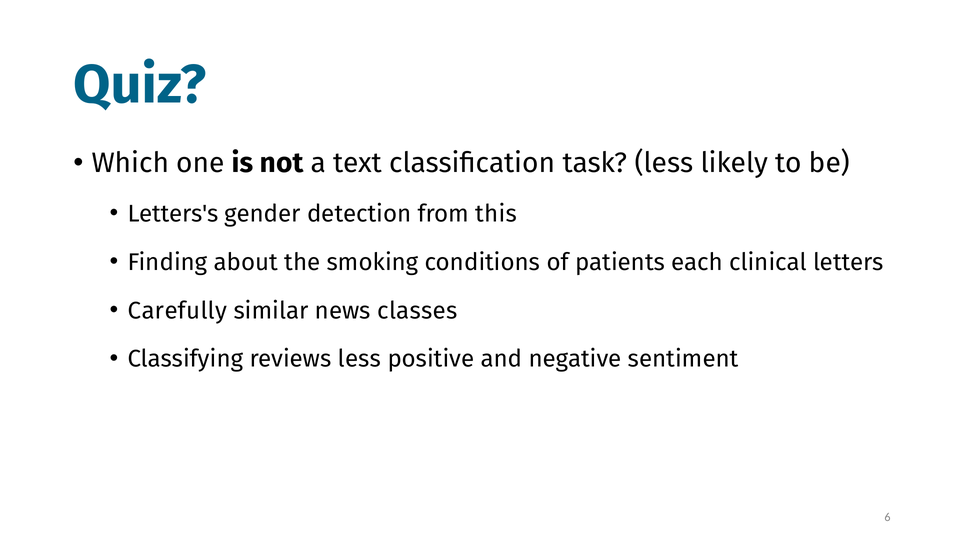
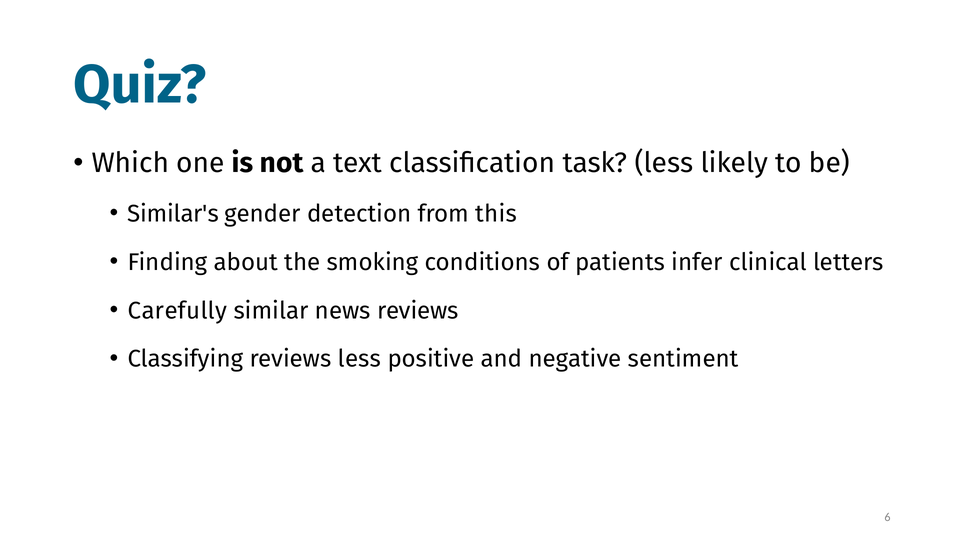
Letters's: Letters's -> Similar's (173, 214)
each: each -> infer (697, 262)
news classes: classes -> reviews (418, 311)
